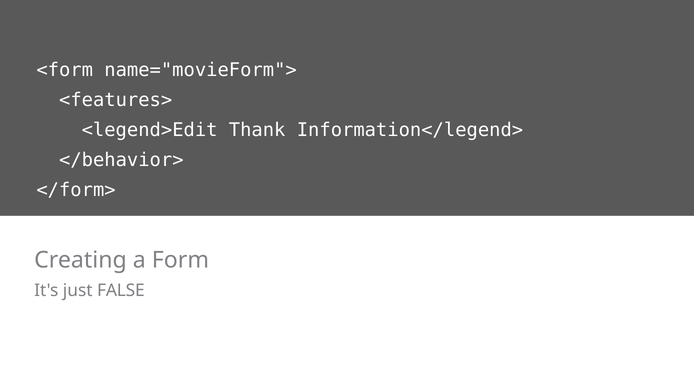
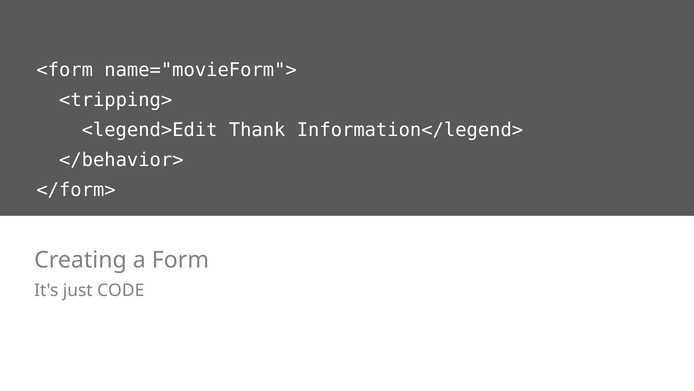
<features>: <features> -> <tripping> (116, 100)
FALSE: FALSE -> CODE (121, 290)
